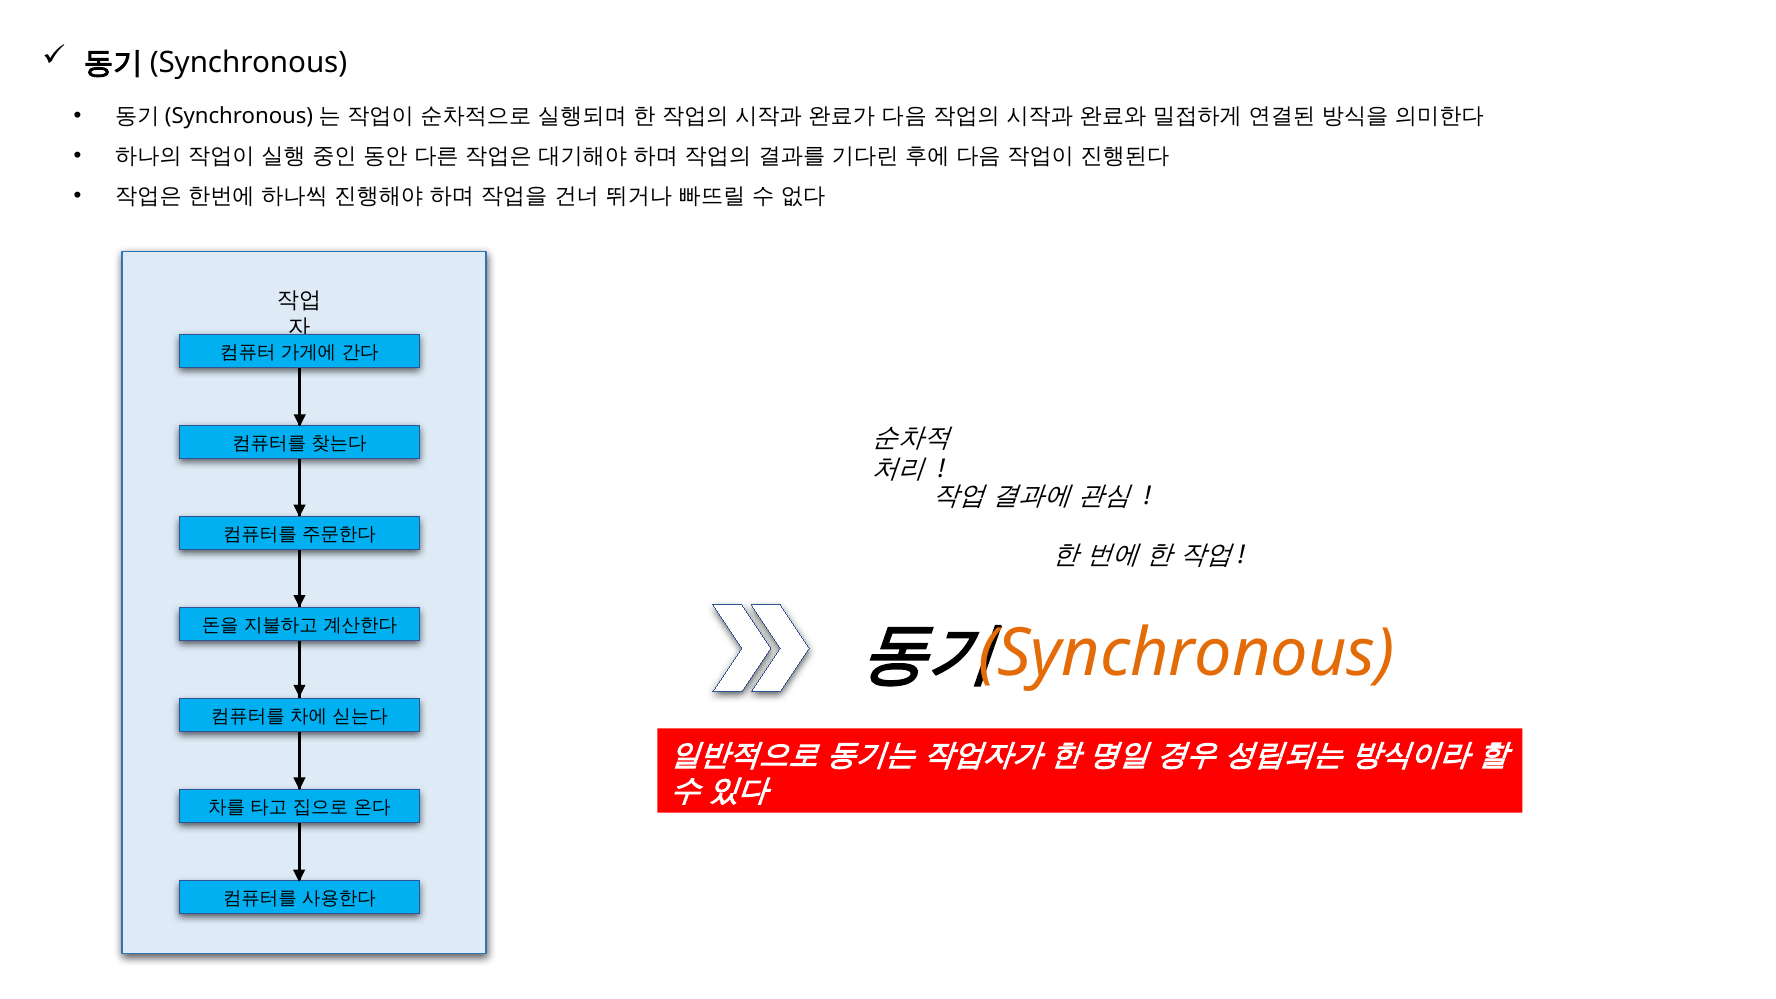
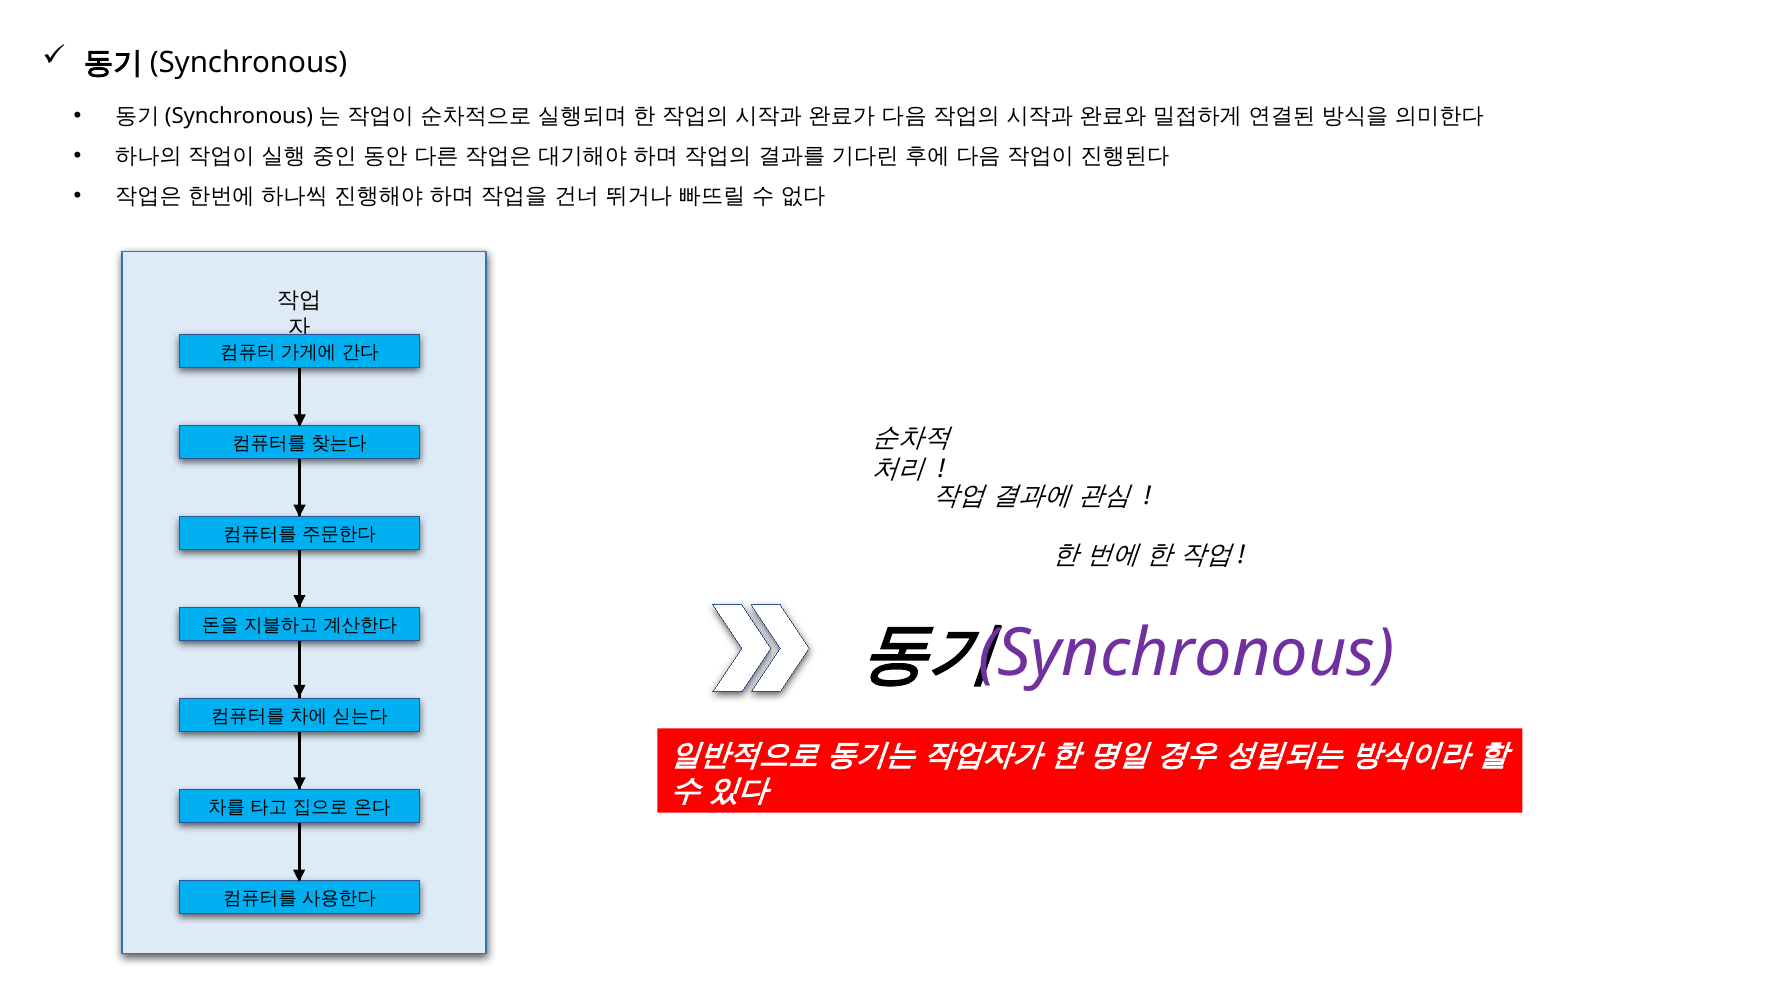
Synchronous colour: orange -> purple (1186, 653)
